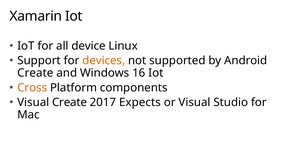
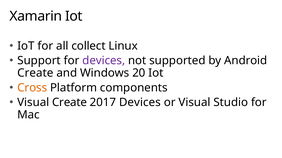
device: device -> collect (89, 46)
devices colour: orange -> purple (104, 61)
16: 16 -> 20 (139, 73)
2017 Expects: Expects -> Devices (140, 103)
